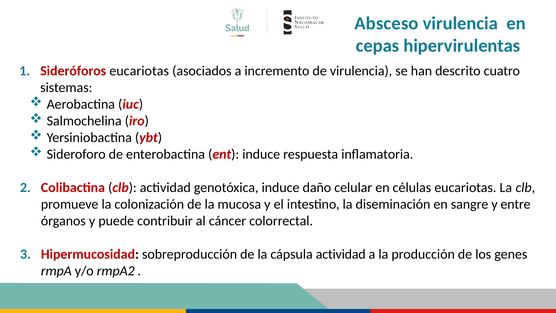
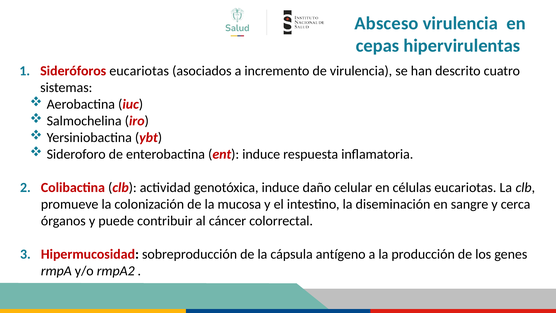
entre: entre -> cerca (516, 204)
cápsula actividad: actividad -> antígeno (341, 254)
